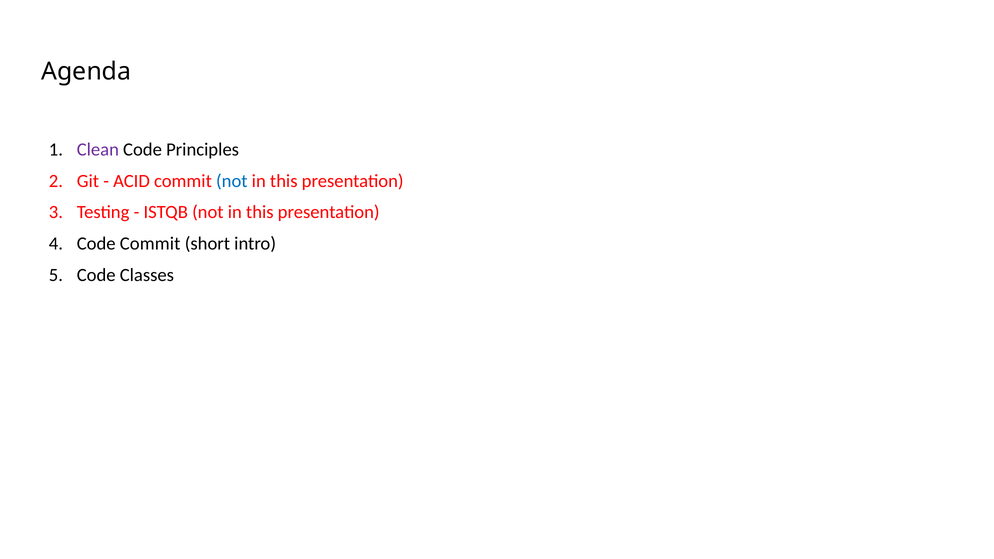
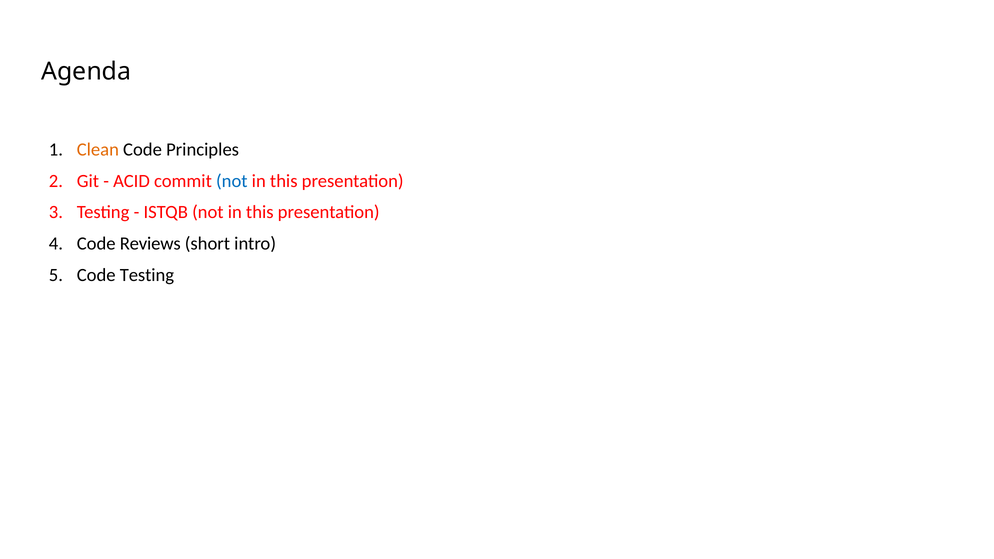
Clean colour: purple -> orange (98, 150)
Code Commit: Commit -> Reviews (150, 244)
Code Classes: Classes -> Testing (147, 275)
